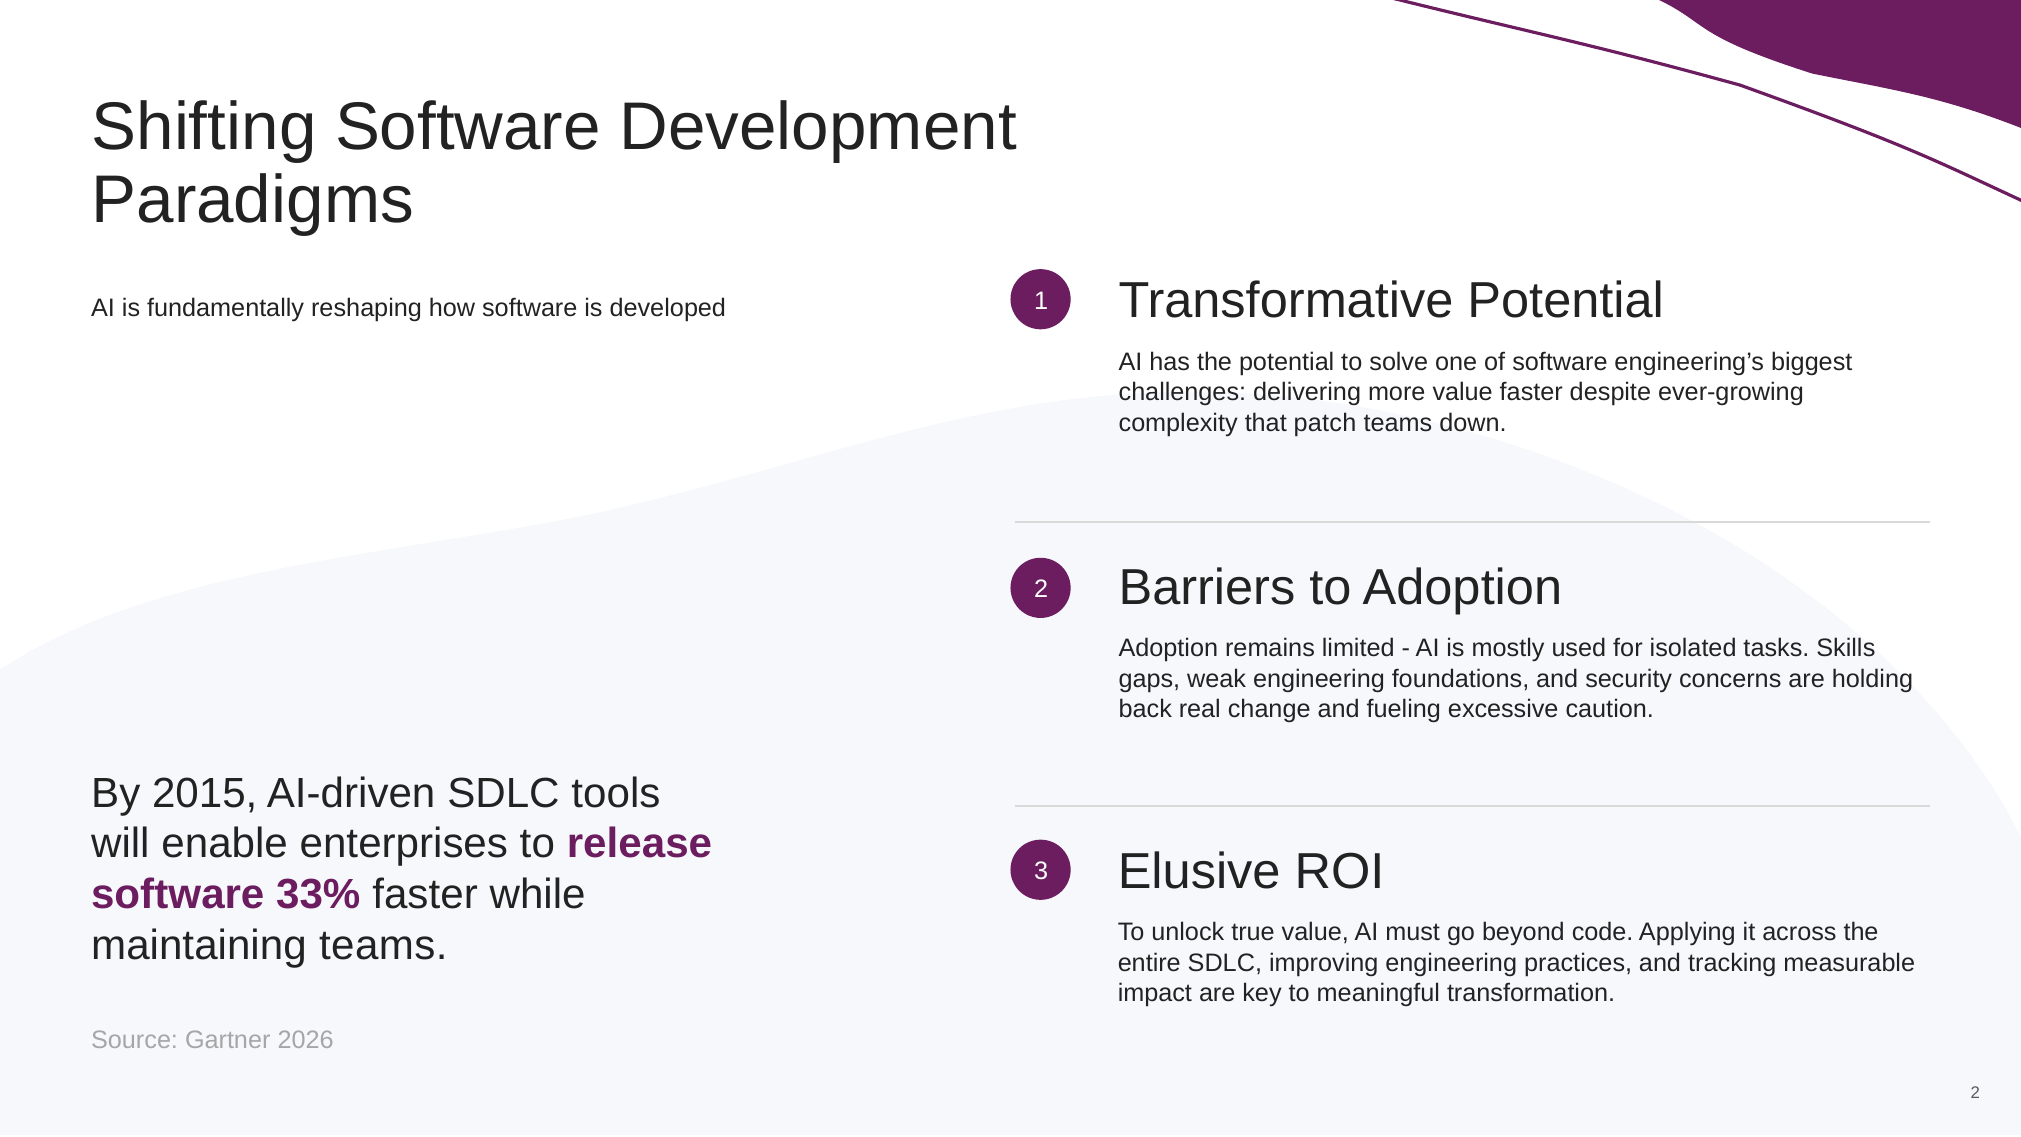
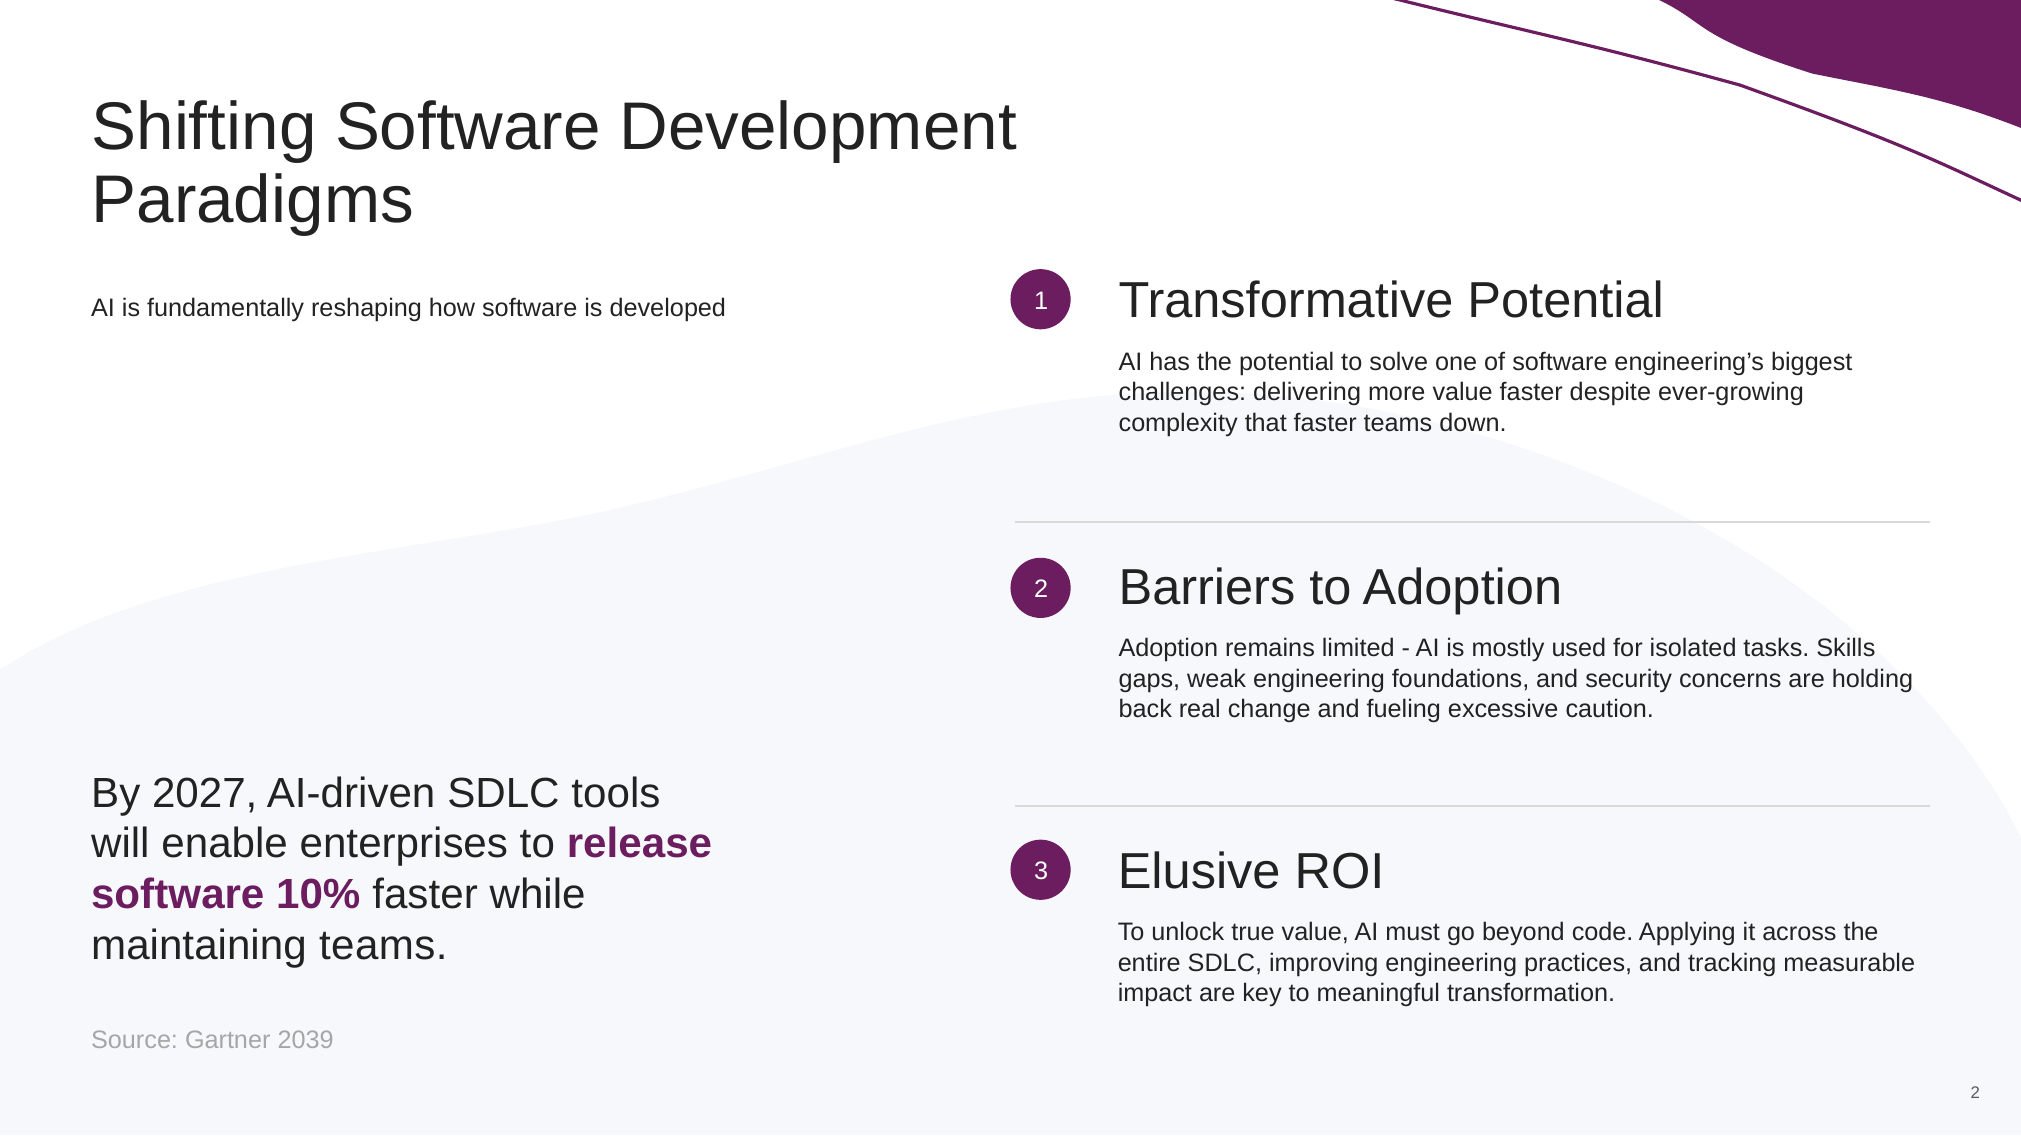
that patch: patch -> faster (1325, 423)
2015: 2015 -> 2027 (205, 793)
33%: 33% -> 10% (318, 894)
2026: 2026 -> 2039 (306, 1040)
